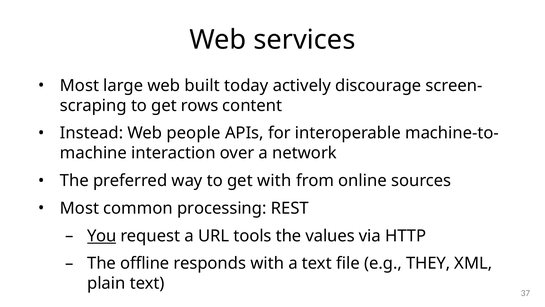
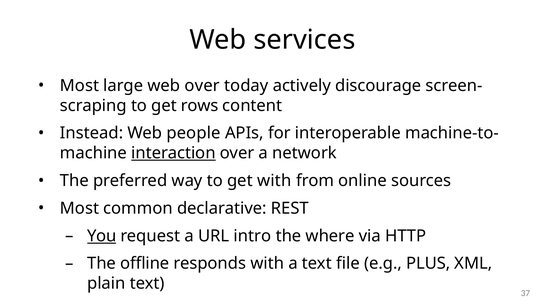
web built: built -> over (202, 85)
interaction underline: none -> present (173, 153)
processing: processing -> declarative (222, 208)
tools: tools -> intro (252, 236)
values: values -> where (330, 236)
THEY: THEY -> PLUS (428, 263)
